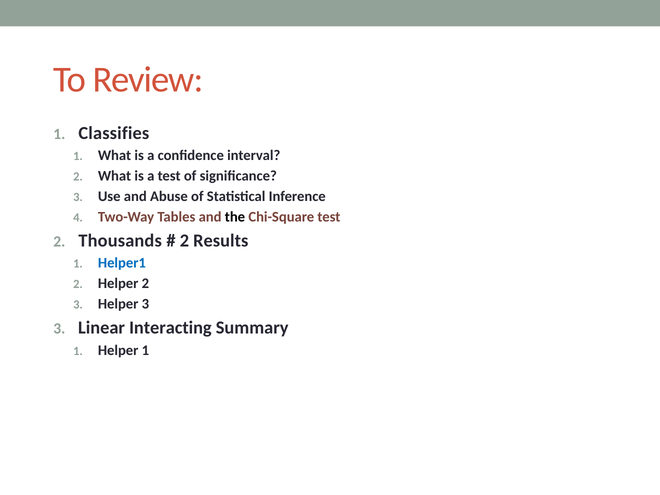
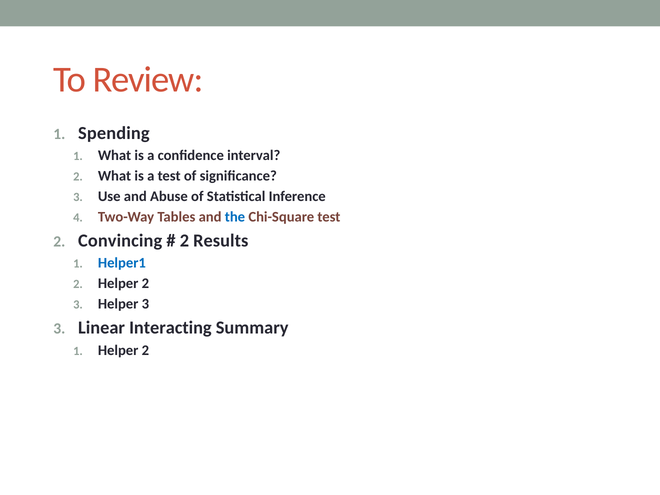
Classifies: Classifies -> Spending (114, 133)
the colour: black -> blue (235, 217)
Thousands: Thousands -> Convincing (120, 241)
1: 1 -> 2 (145, 350)
